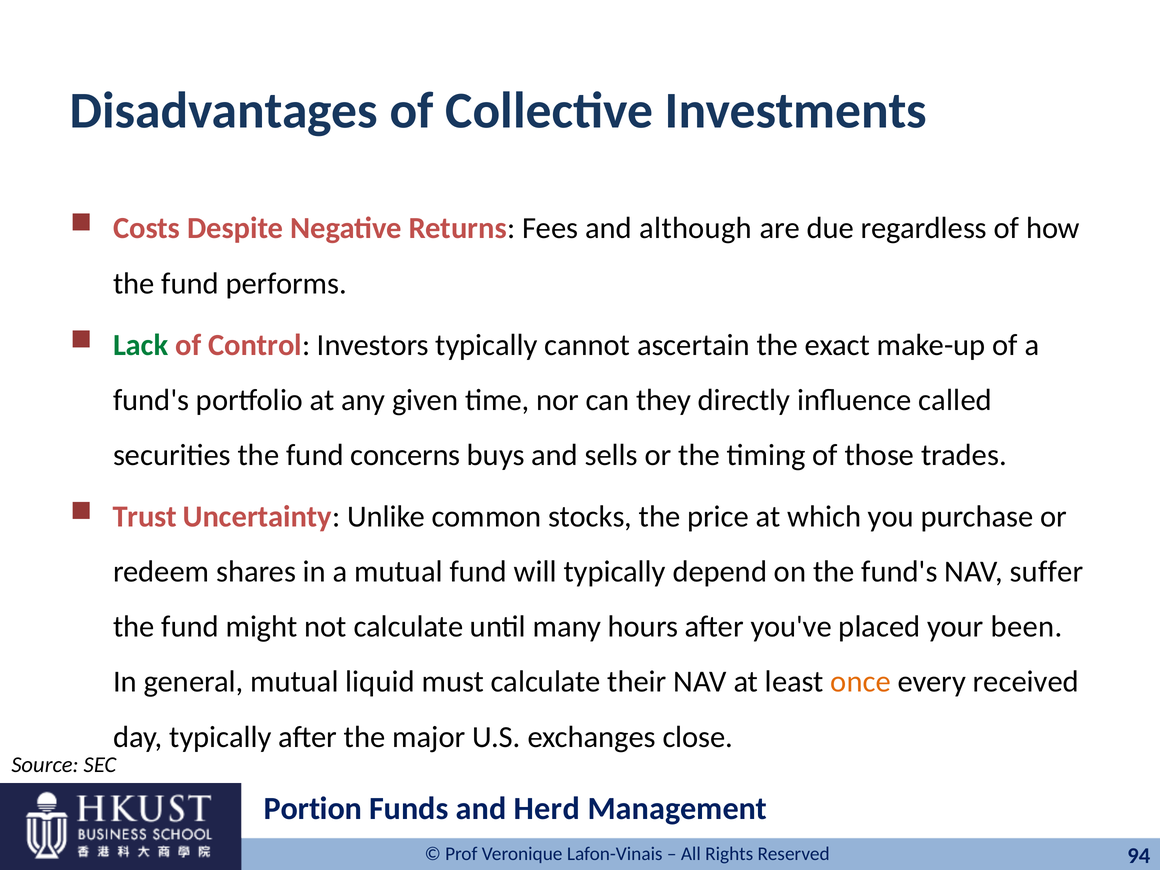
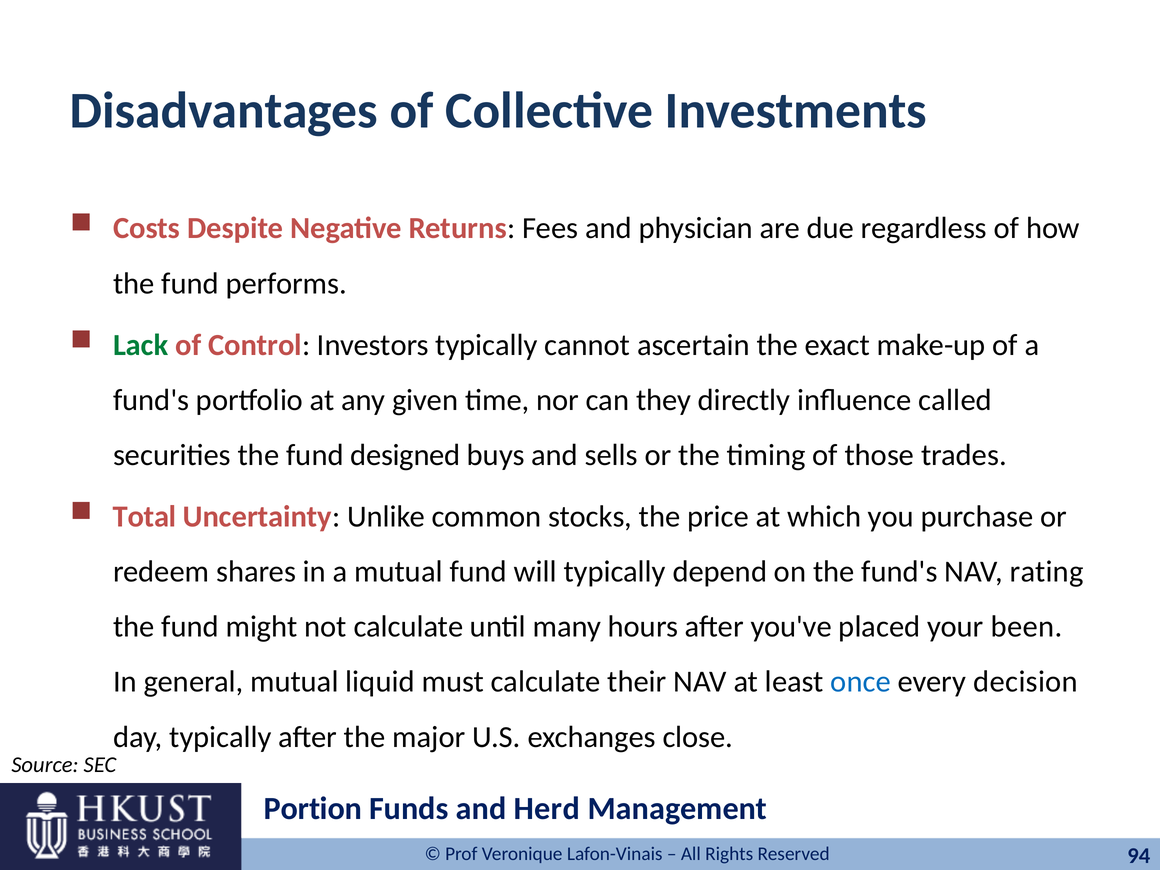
although: although -> physician (696, 228)
concerns: concerns -> designed (405, 455)
Trust: Trust -> Total (145, 517)
suffer: suffer -> rating (1047, 572)
once colour: orange -> blue (861, 682)
received: received -> decision (1026, 682)
